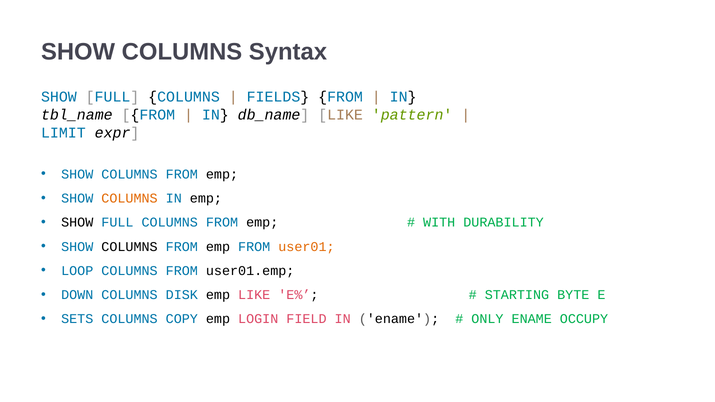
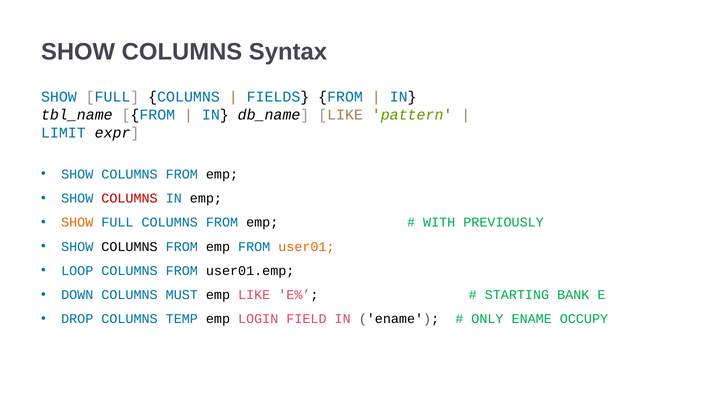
COLUMNS colour: orange -> red (130, 199)
SHOW colour: black -> orange (77, 223)
DURABILITY: DURABILITY -> PREVIOUSLY (504, 223)
DISK: DISK -> MUST (182, 295)
BYTE: BYTE -> BANK (573, 295)
SETS: SETS -> DROP (77, 319)
COPY: COPY -> TEMP (182, 319)
